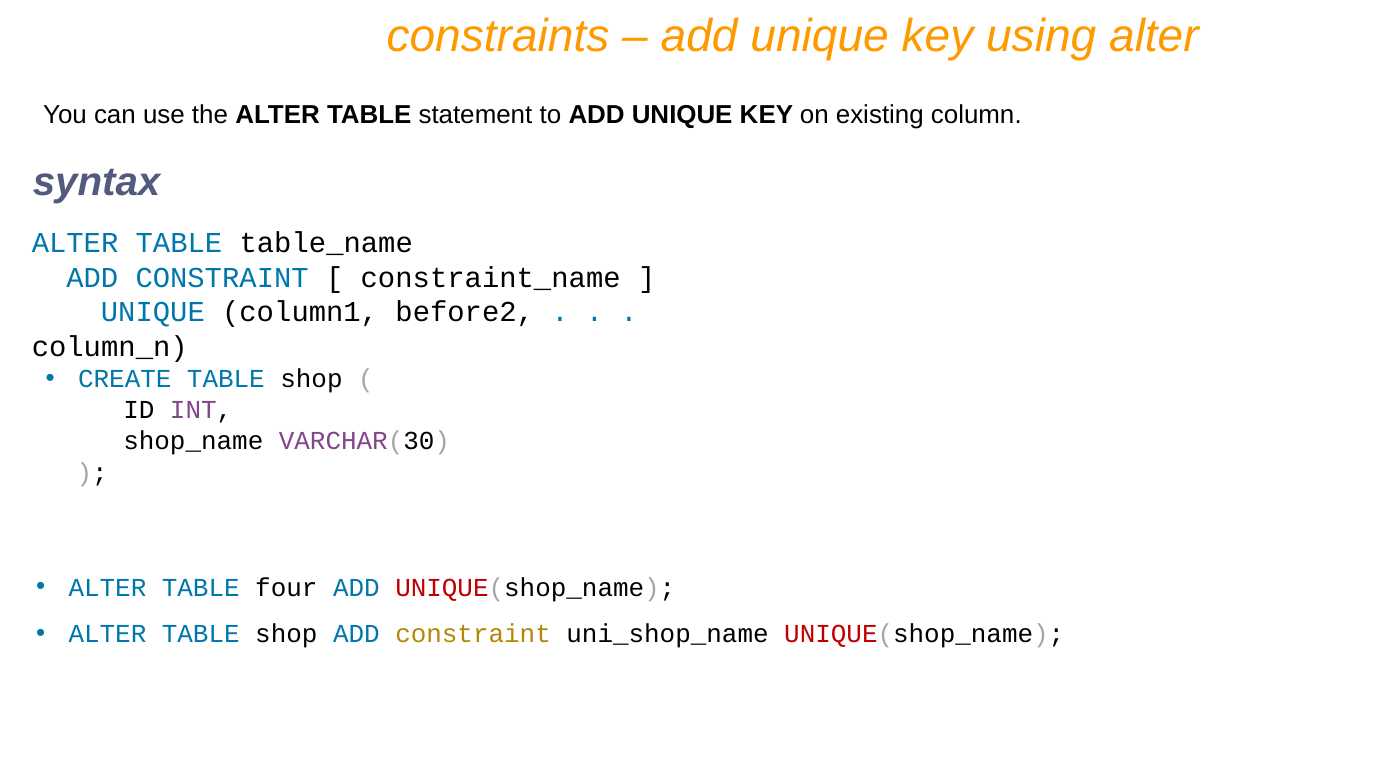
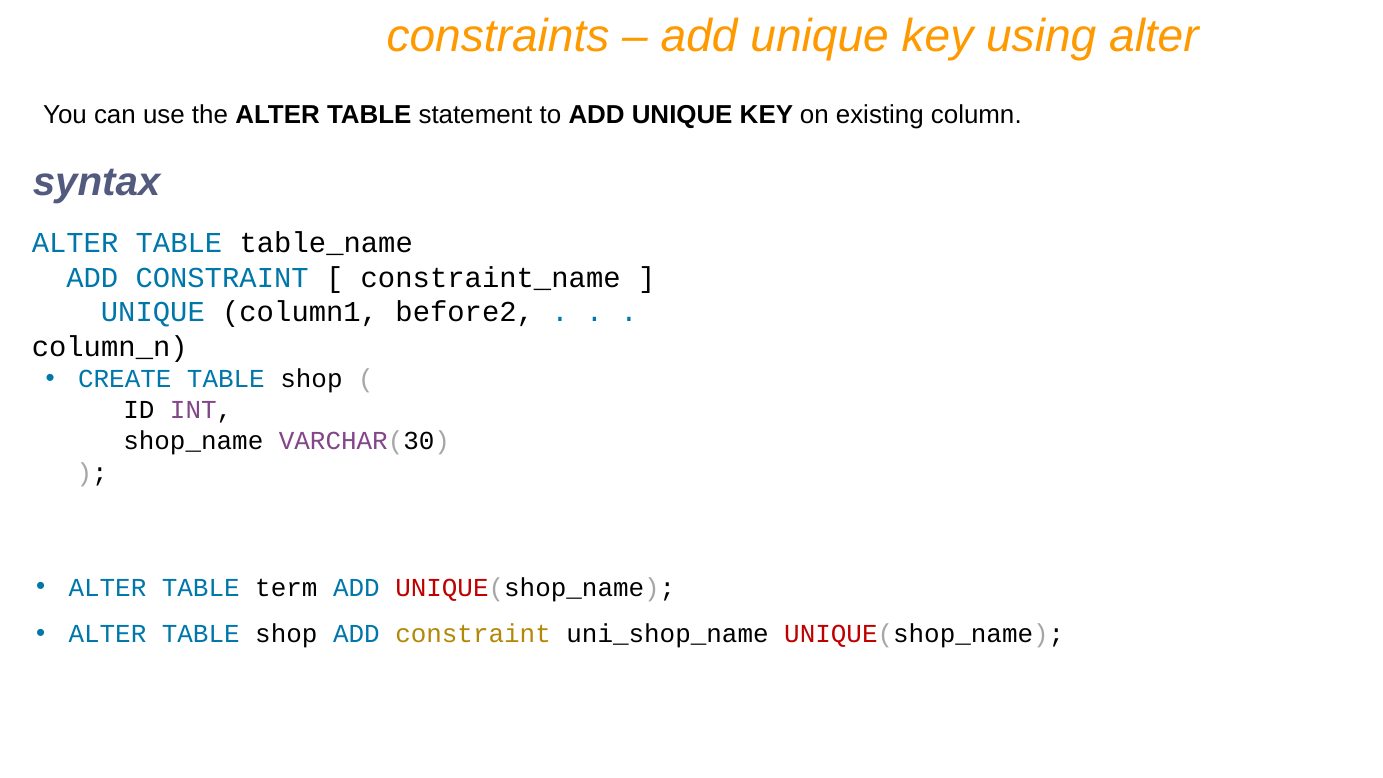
four: four -> term (286, 588)
